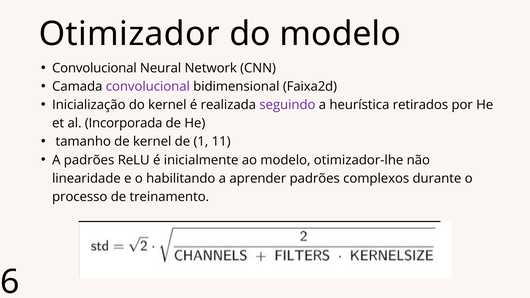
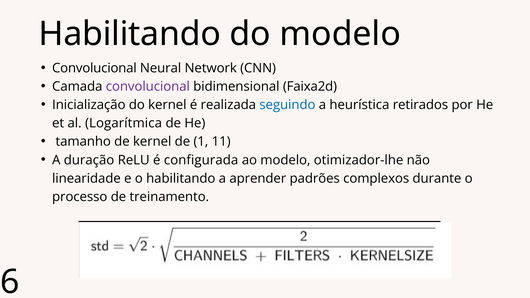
Otimizador: Otimizador -> Habilitando (130, 34)
seguindo colour: purple -> blue (287, 105)
Incorporada: Incorporada -> Logarítmica (124, 123)
A padrões: padrões -> duração (89, 160)
inicialmente: inicialmente -> configurada (201, 160)
